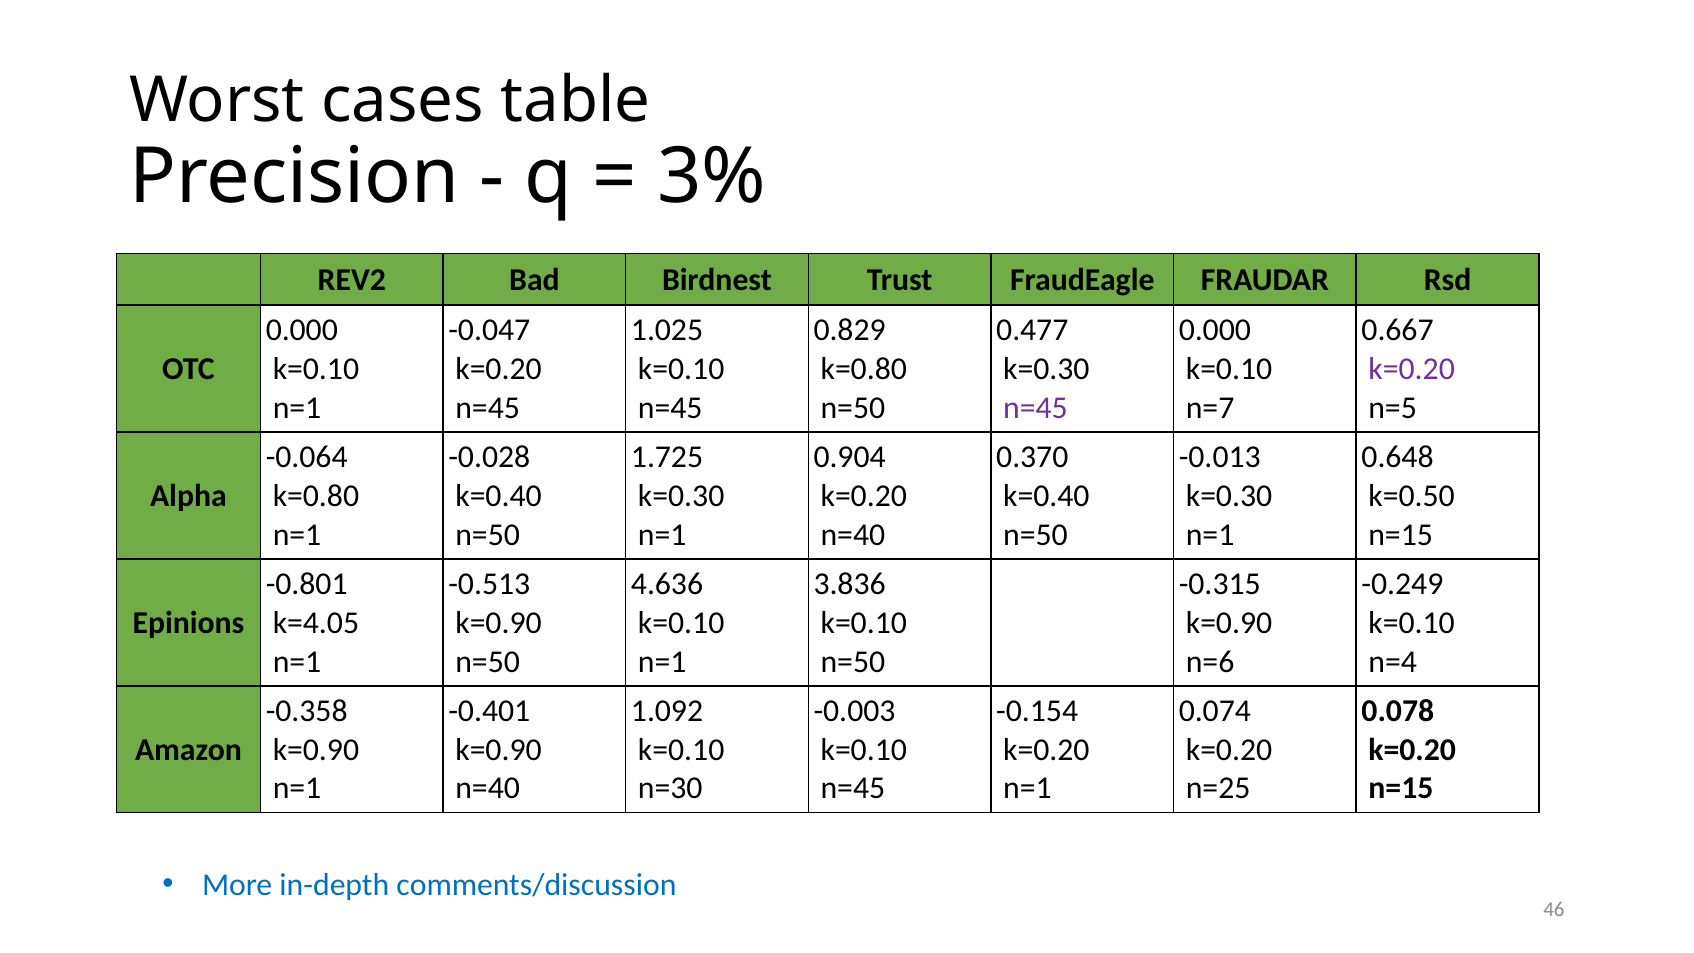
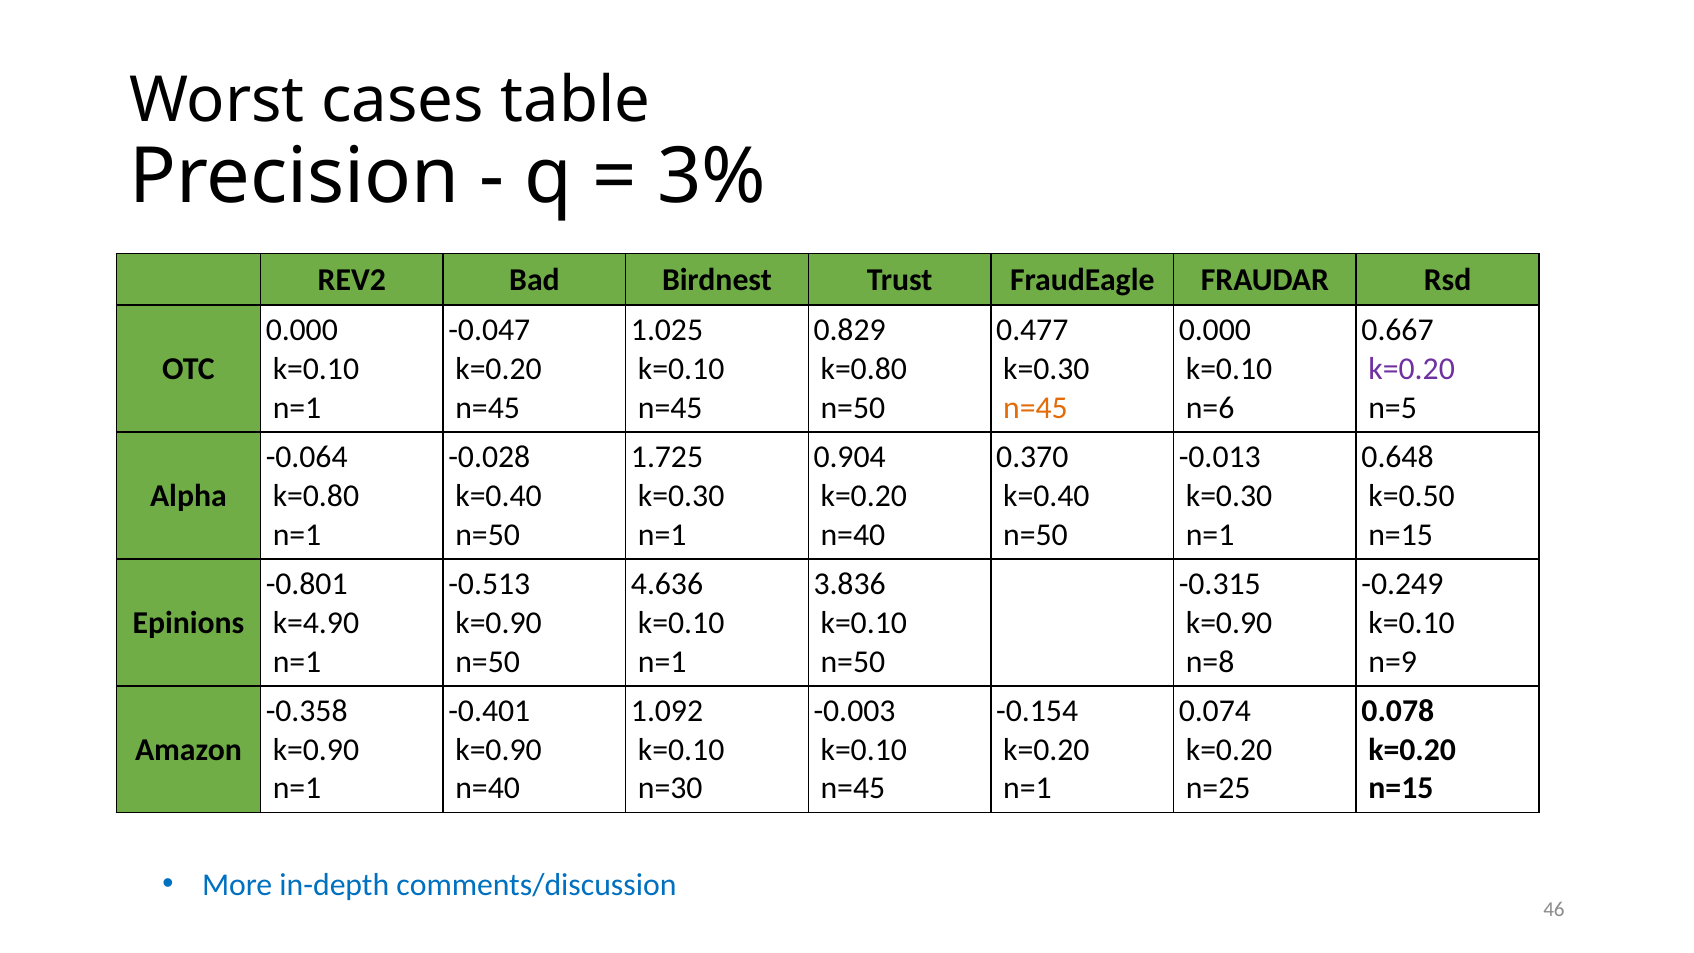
n=45 colour: purple -> orange (1036, 408)
n=7: n=7 -> n=6 (1210, 408)
k=4.05: k=4.05 -> k=4.90 (316, 623)
n=6: n=6 -> n=8 (1210, 661)
n=4: n=4 -> n=9 (1393, 661)
